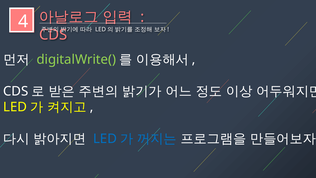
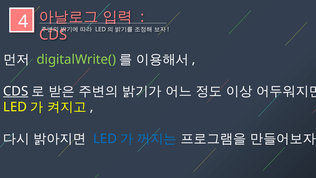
CDS underline: none -> present (16, 91)
